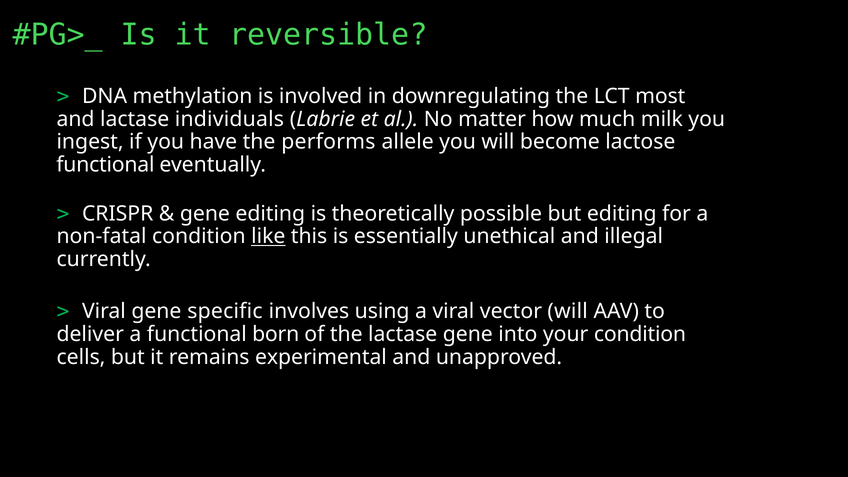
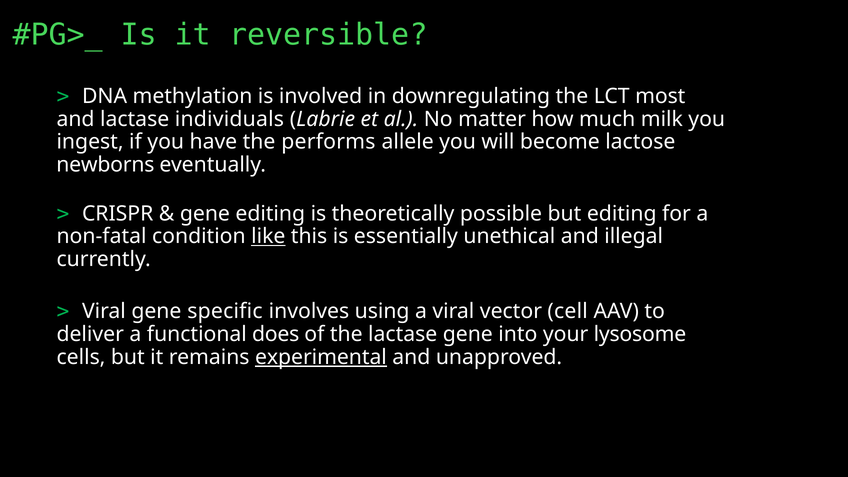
functional: functional -> newborns (105, 165)
vector will: will -> cell (568, 311)
born: born -> does (276, 334)
your condition: condition -> lysosome (640, 334)
experimental underline: none -> present (321, 357)
